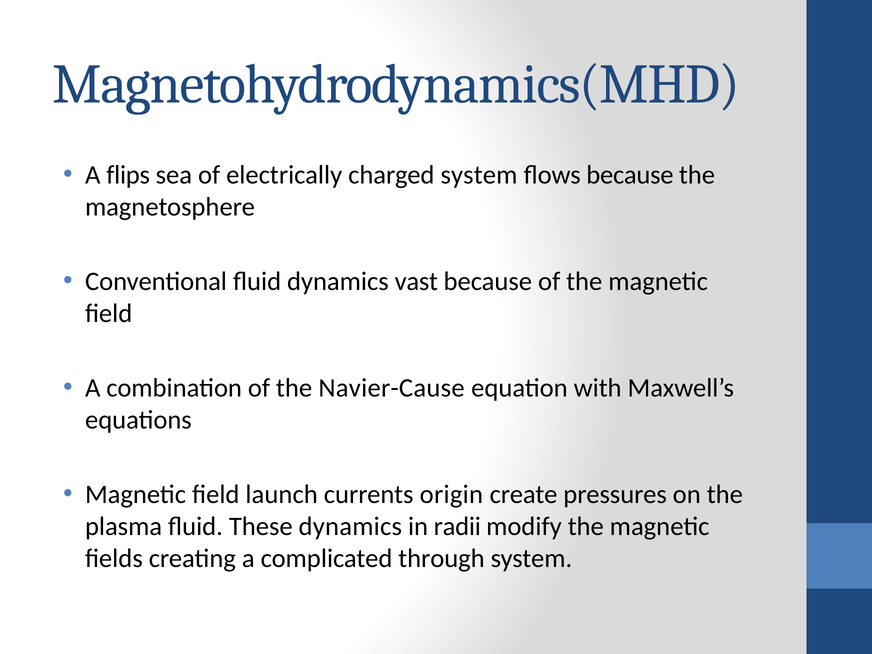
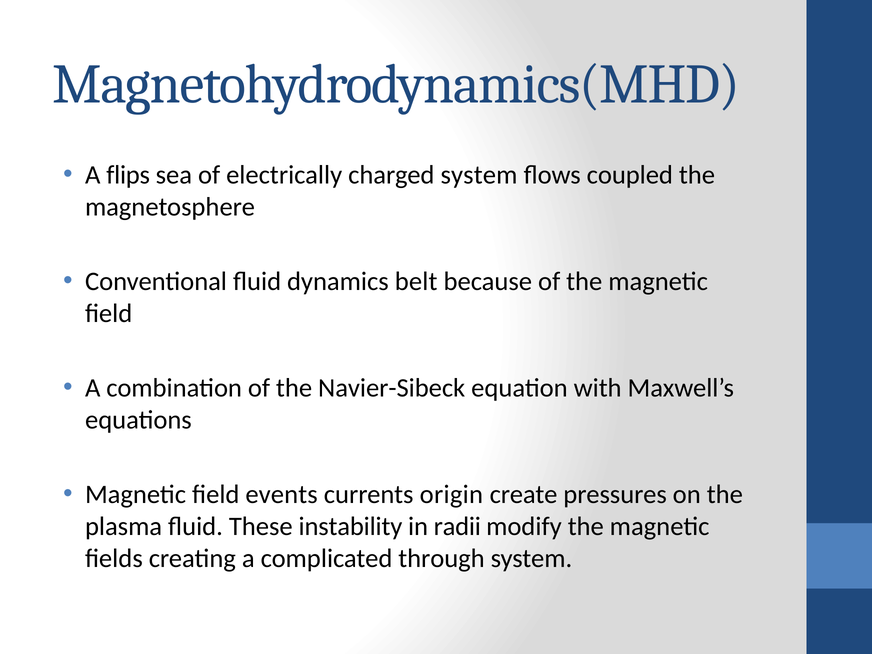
flows because: because -> coupled (630, 175)
vast: vast -> belt (416, 281)
Navier-Cause: Navier-Cause -> Navier-Sibeck (392, 388)
launch: launch -> events (282, 494)
These dynamics: dynamics -> instability (350, 526)
